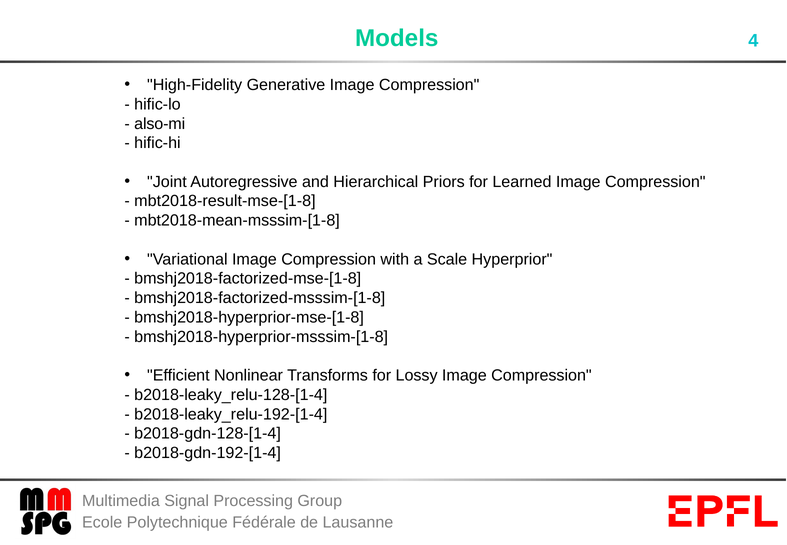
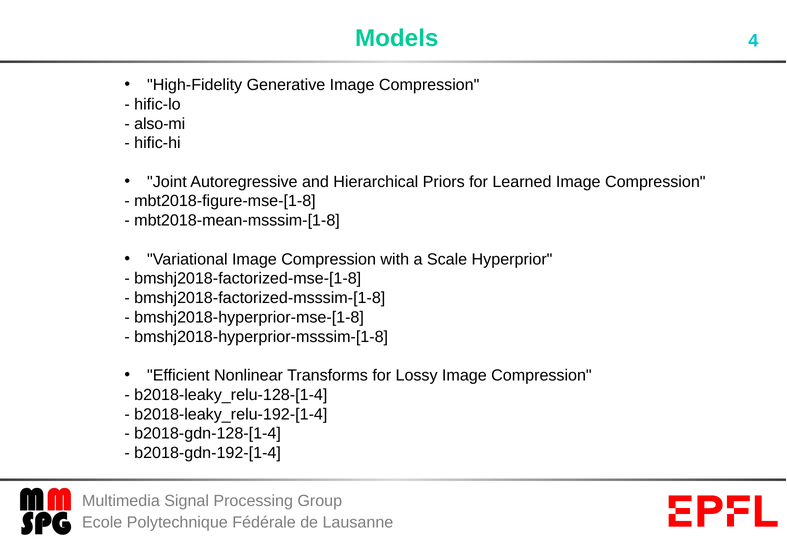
mbt2018-result-mse-[1-8: mbt2018-result-mse-[1-8 -> mbt2018-figure-mse-[1-8 (225, 201)
